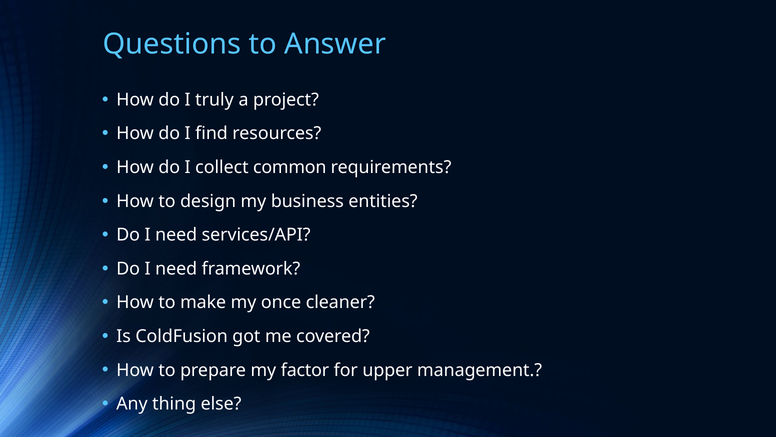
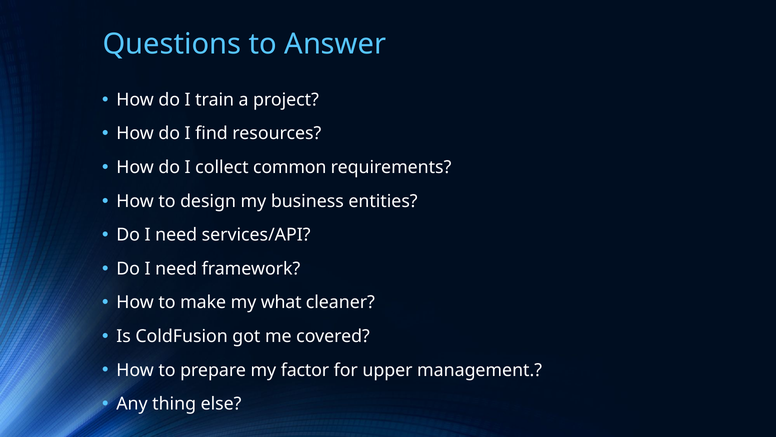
truly: truly -> train (215, 100)
once: once -> what (281, 302)
